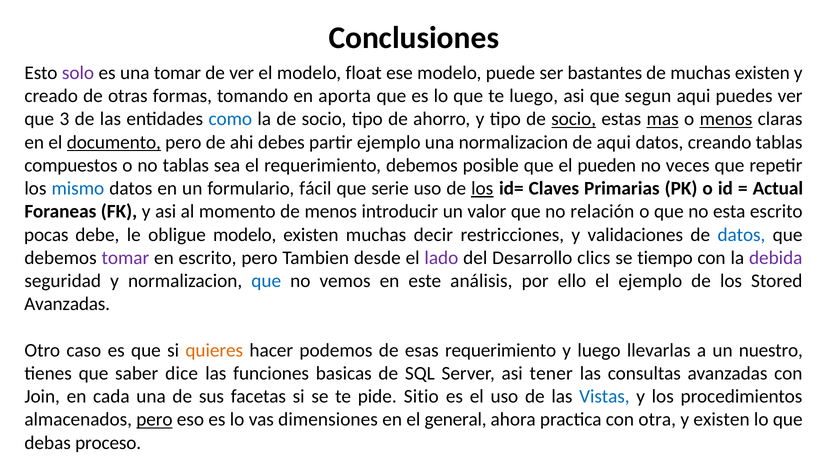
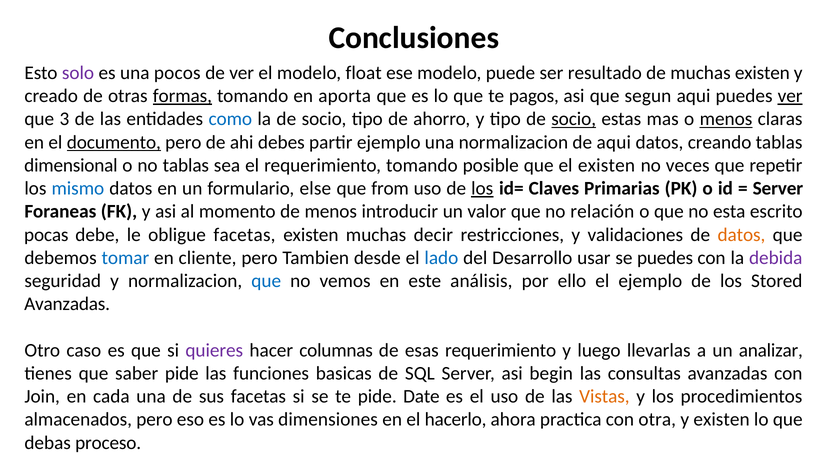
una tomar: tomar -> pocos (177, 73)
bastantes: bastantes -> resultado (605, 73)
formas underline: none -> present (182, 96)
te luego: luego -> pagos (534, 96)
ver underline: none -> present (790, 96)
mas underline: present -> none (663, 119)
compuestos: compuestos -> dimensional (71, 165)
requerimiento debemos: debemos -> tomando (422, 165)
el pueden: pueden -> existen (607, 165)
fácil: fácil -> else (315, 188)
serie: serie -> from (390, 188)
Actual: Actual -> Server (778, 188)
obligue modelo: modelo -> facetas (244, 234)
datos colour: blue -> orange (741, 234)
tomar colour: purple -> blue (125, 258)
en escrito: escrito -> cliente (208, 258)
lado colour: purple -> blue (441, 258)
clics: clics -> usar (594, 258)
se tiempo: tiempo -> puedes (665, 258)
quieres colour: orange -> purple (214, 350)
podemos: podemos -> columnas (336, 350)
nuestro: nuestro -> analizar (771, 350)
saber dice: dice -> pide (182, 373)
tener: tener -> begin (551, 373)
Sitio: Sitio -> Date (421, 396)
Vistas colour: blue -> orange (604, 396)
pero underline: present -> none (154, 419)
general: general -> hacerlo (456, 419)
